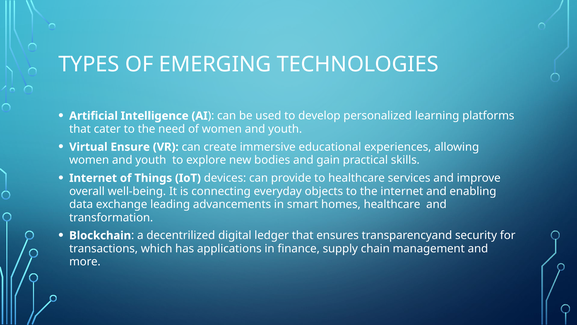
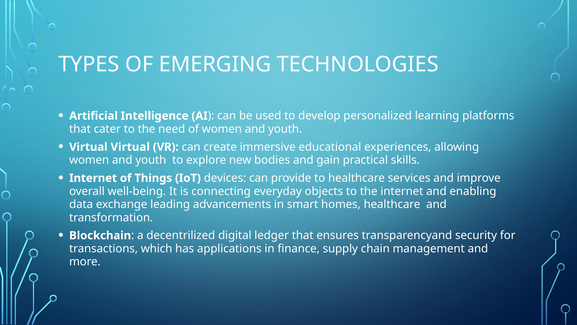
Virtual Ensure: Ensure -> Virtual (130, 147)
